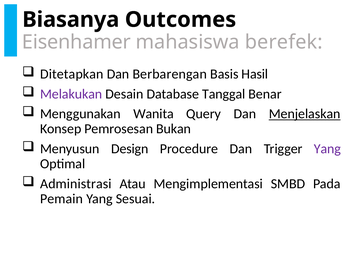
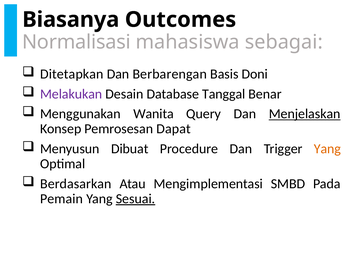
Eisenhamer: Eisenhamer -> Normalisasi (76, 42)
berefek: berefek -> sebagai (284, 42)
Hasil: Hasil -> Doni (255, 74)
Bukan: Bukan -> Dapat (174, 129)
Design: Design -> Dibuat (130, 149)
Yang colour: purple -> orange (327, 149)
Administrasi: Administrasi -> Berdasarkan (76, 184)
Sesuai underline: none -> present (136, 199)
